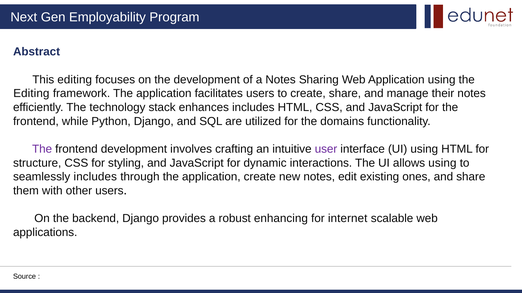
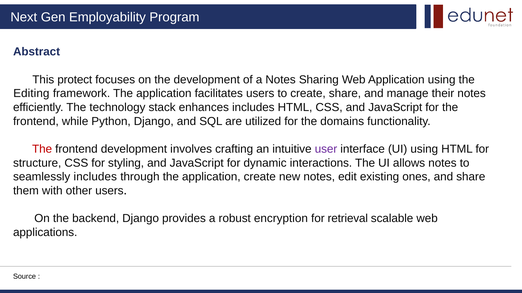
This editing: editing -> protect (75, 80)
The colour: purple -> red (42, 149)
allows using: using -> notes (442, 163)
enhancing: enhancing -> encryption (281, 219)
internet: internet -> retrieval (348, 219)
